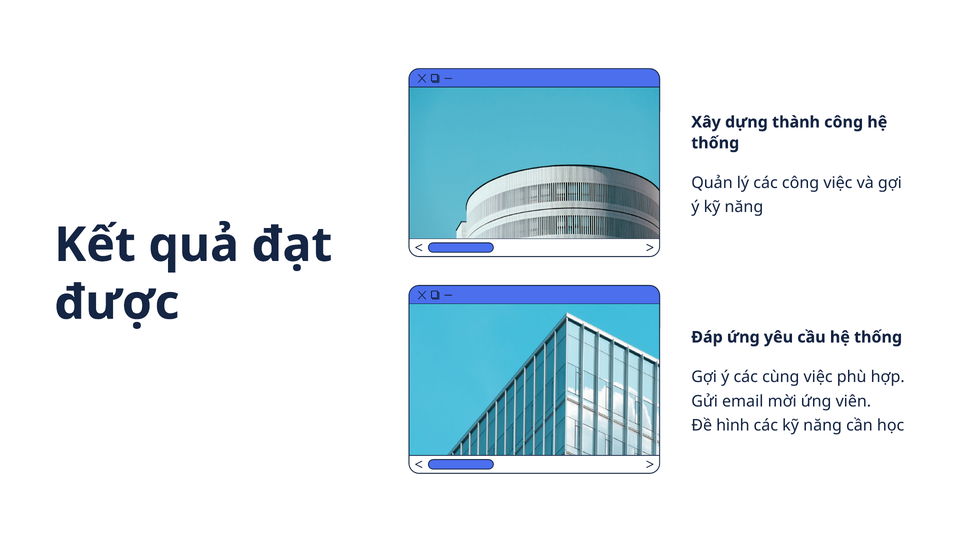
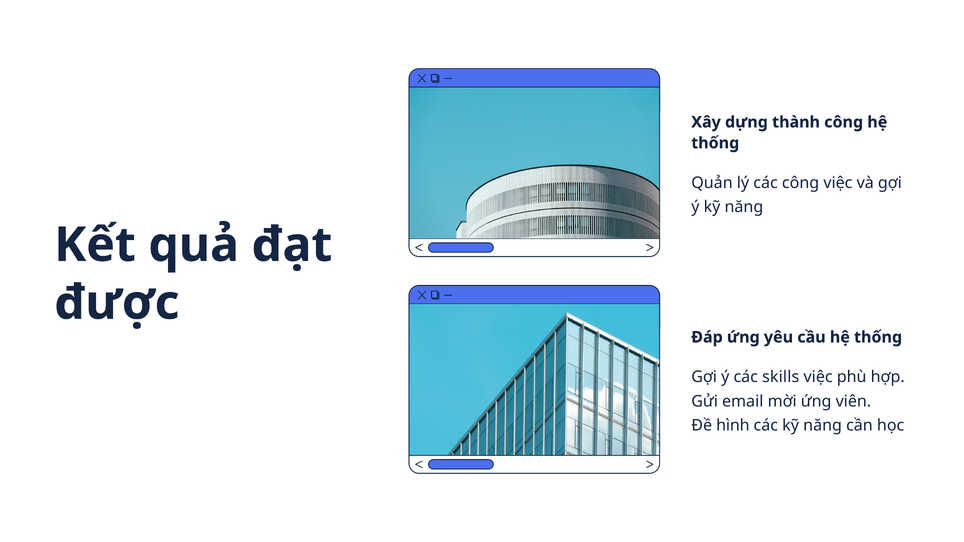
cùng: cùng -> skills (781, 377)
